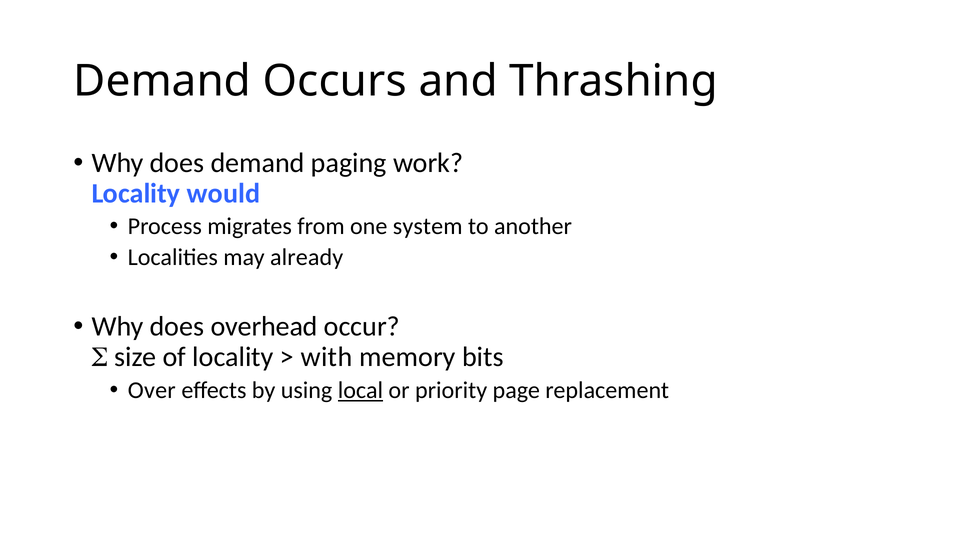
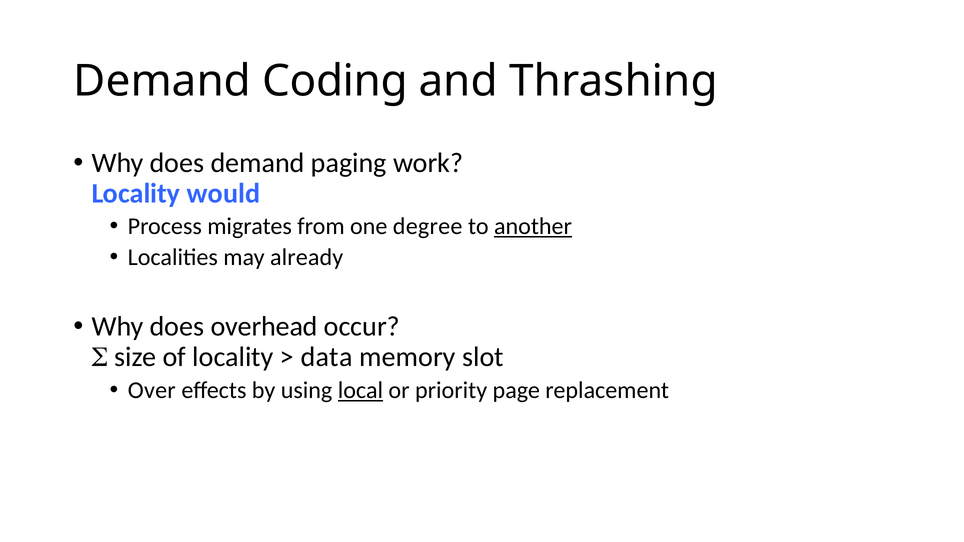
Occurs: Occurs -> Coding (335, 81)
system: system -> degree (428, 227)
another underline: none -> present (533, 227)
with: with -> data (327, 357)
bits: bits -> slot (483, 357)
